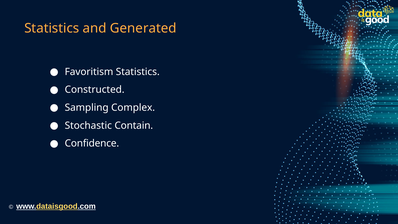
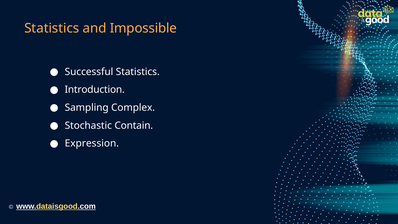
Generated: Generated -> Impossible (143, 28)
Favoritism: Favoritism -> Successful (89, 72)
Constructed: Constructed -> Introduction (95, 90)
Confidence: Confidence -> Expression (92, 143)
